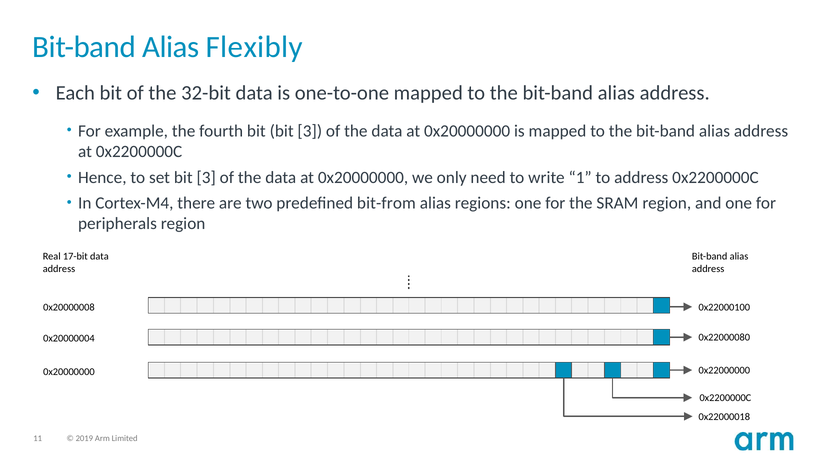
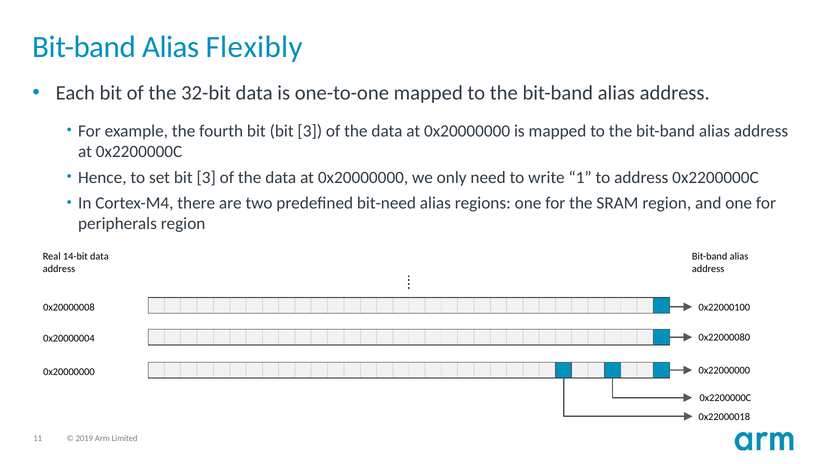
bit-from: bit-from -> bit-need (386, 203)
17-bit: 17-bit -> 14-bit (75, 257)
